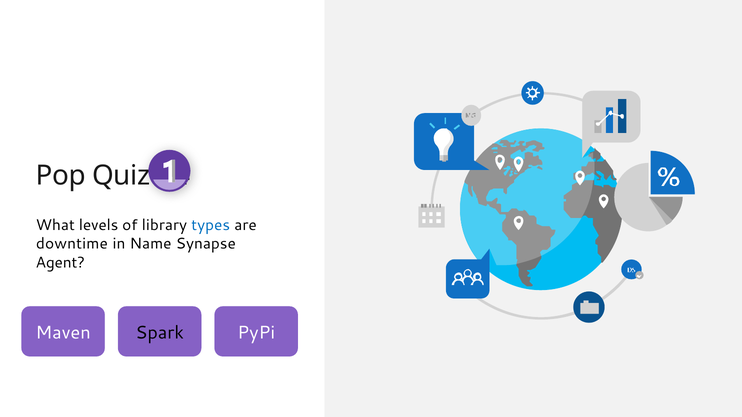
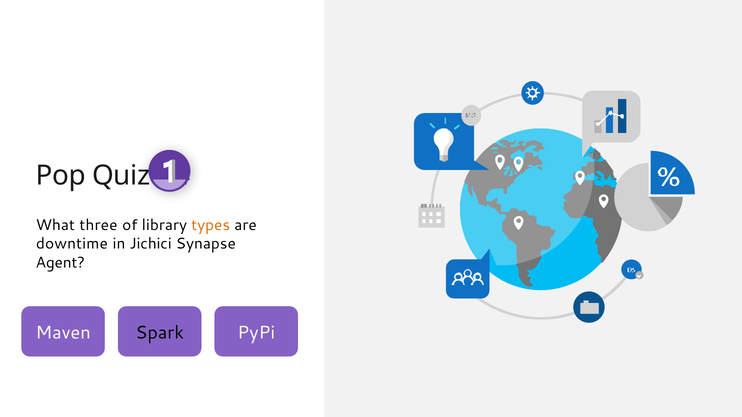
levels: levels -> three (98, 226)
types colour: blue -> orange (211, 226)
Name: Name -> Jichici (151, 244)
